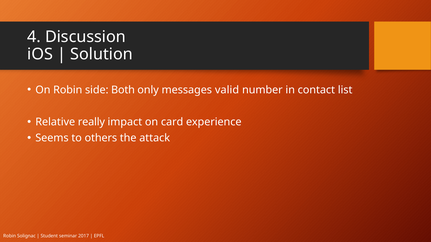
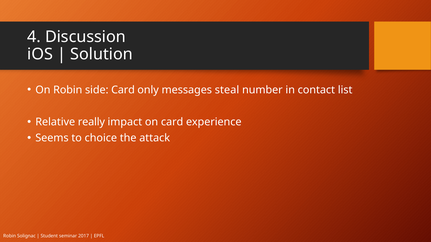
side Both: Both -> Card (123, 90)
valid: valid -> steal (227, 90)
others: others -> choice (101, 138)
